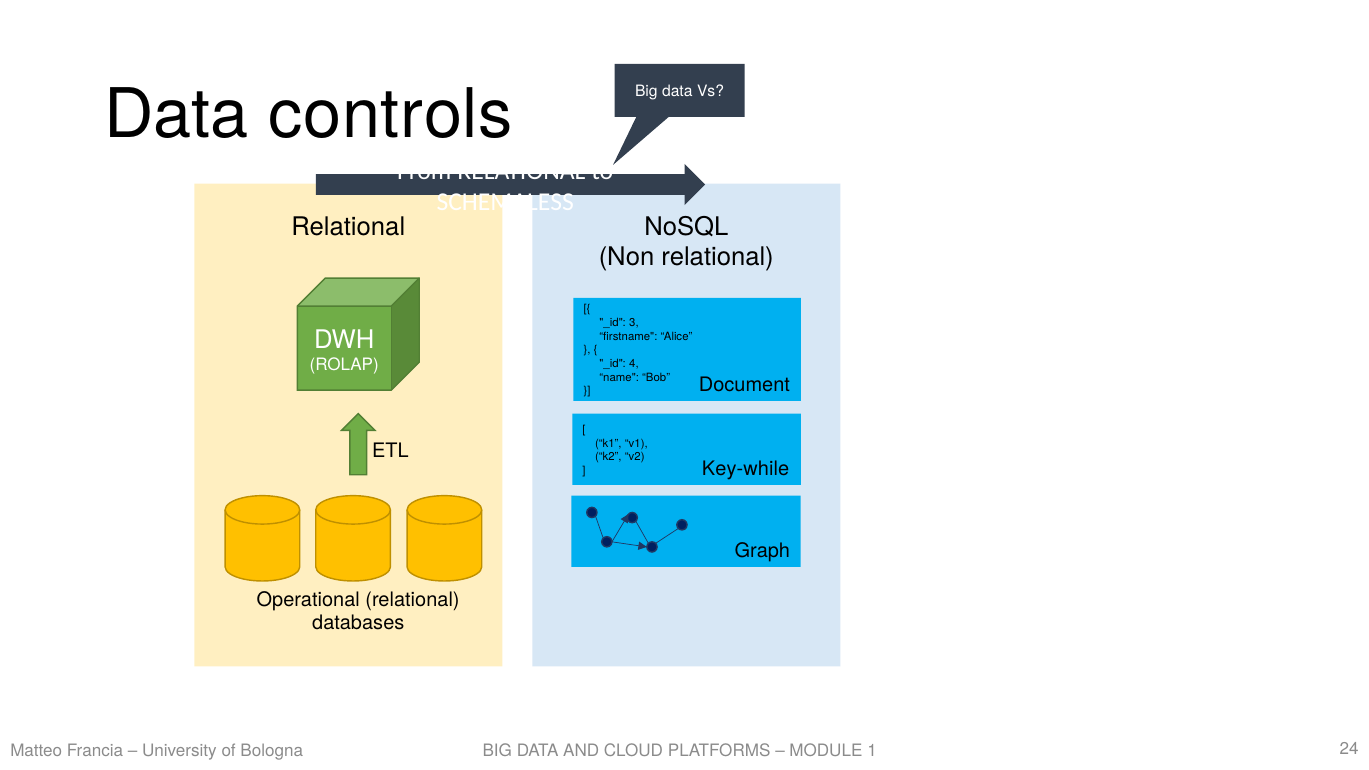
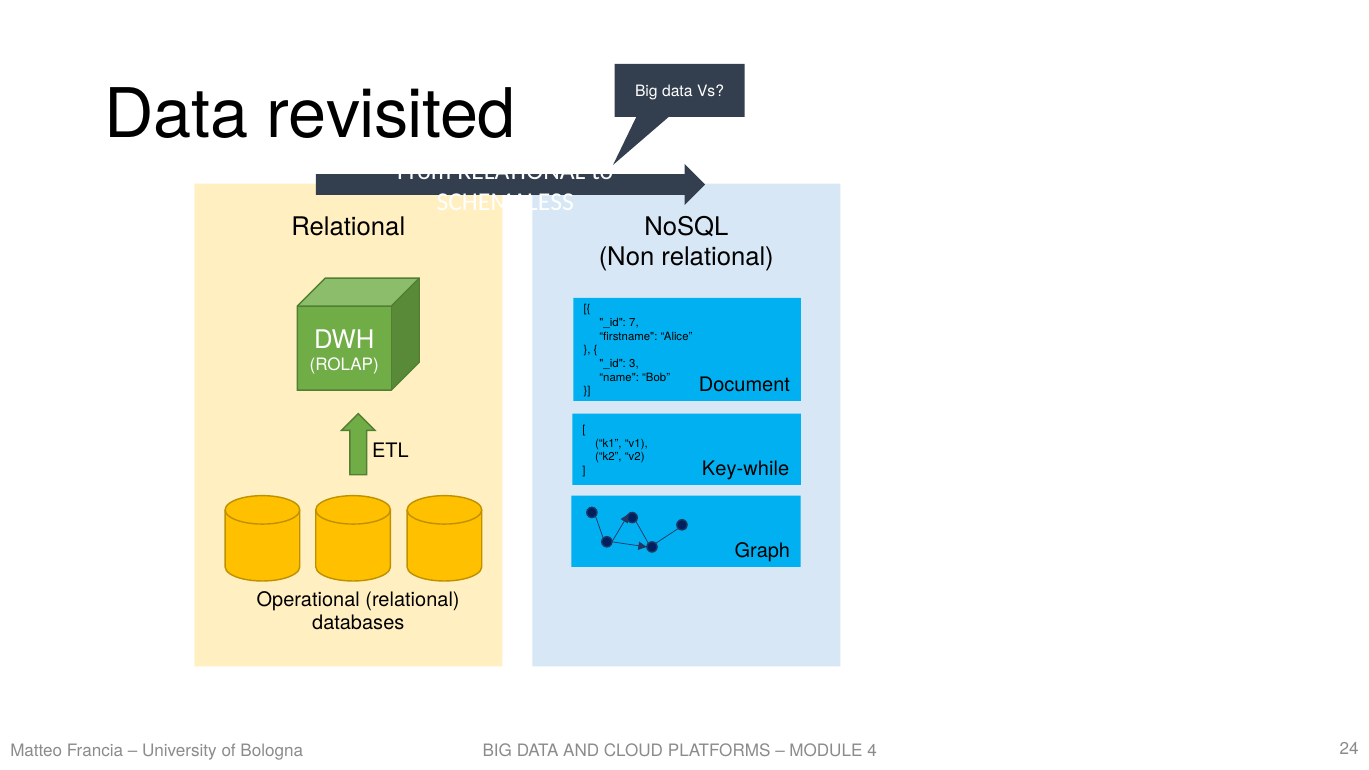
controls: controls -> revisited (391, 115)
3: 3 -> 7 (634, 323)
4: 4 -> 3 (634, 364)
1: 1 -> 4 (872, 751)
